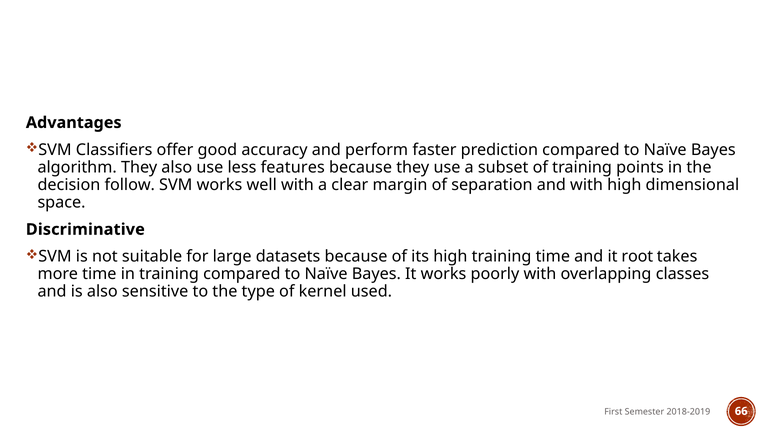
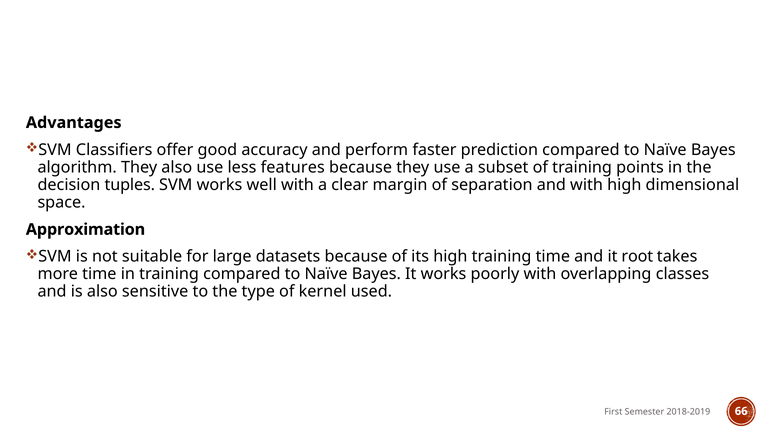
follow: follow -> tuples (130, 185)
Discriminative: Discriminative -> Approximation (85, 229)
